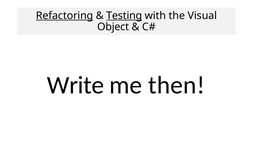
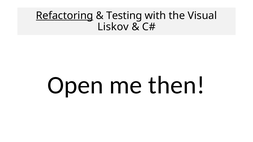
Testing underline: present -> none (124, 16)
Object: Object -> Liskov (113, 27)
Write: Write -> Open (75, 85)
